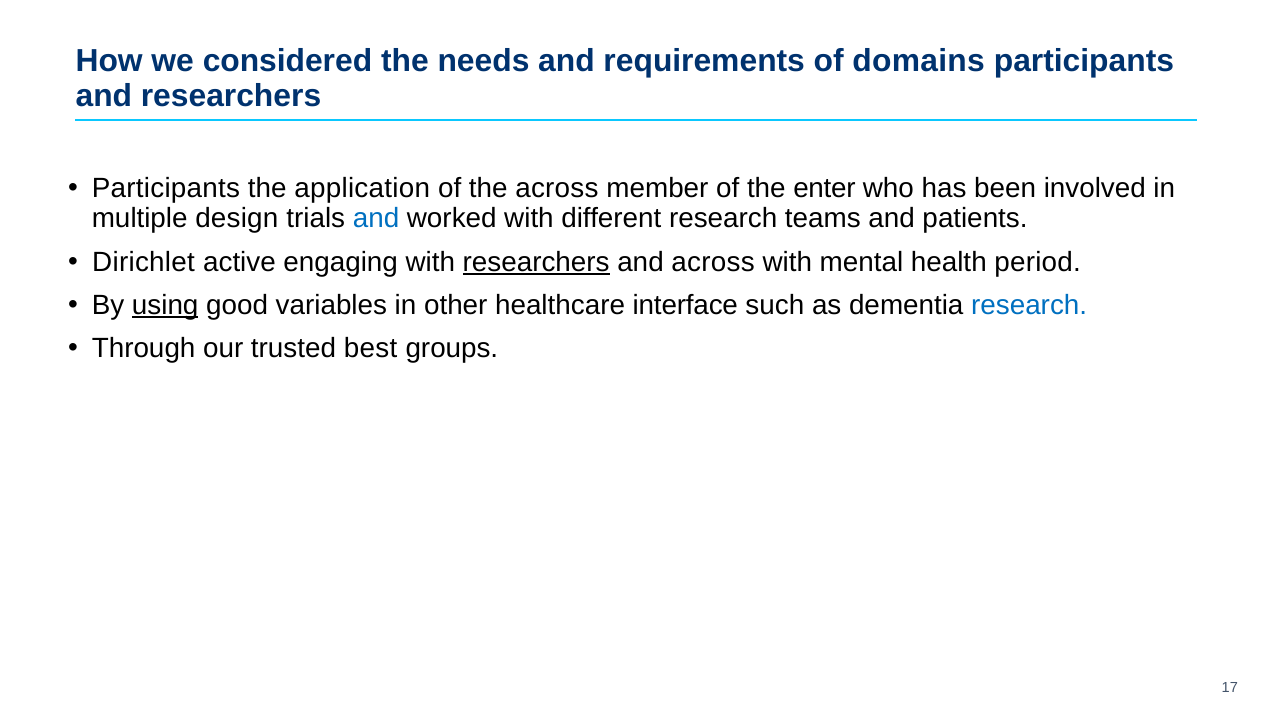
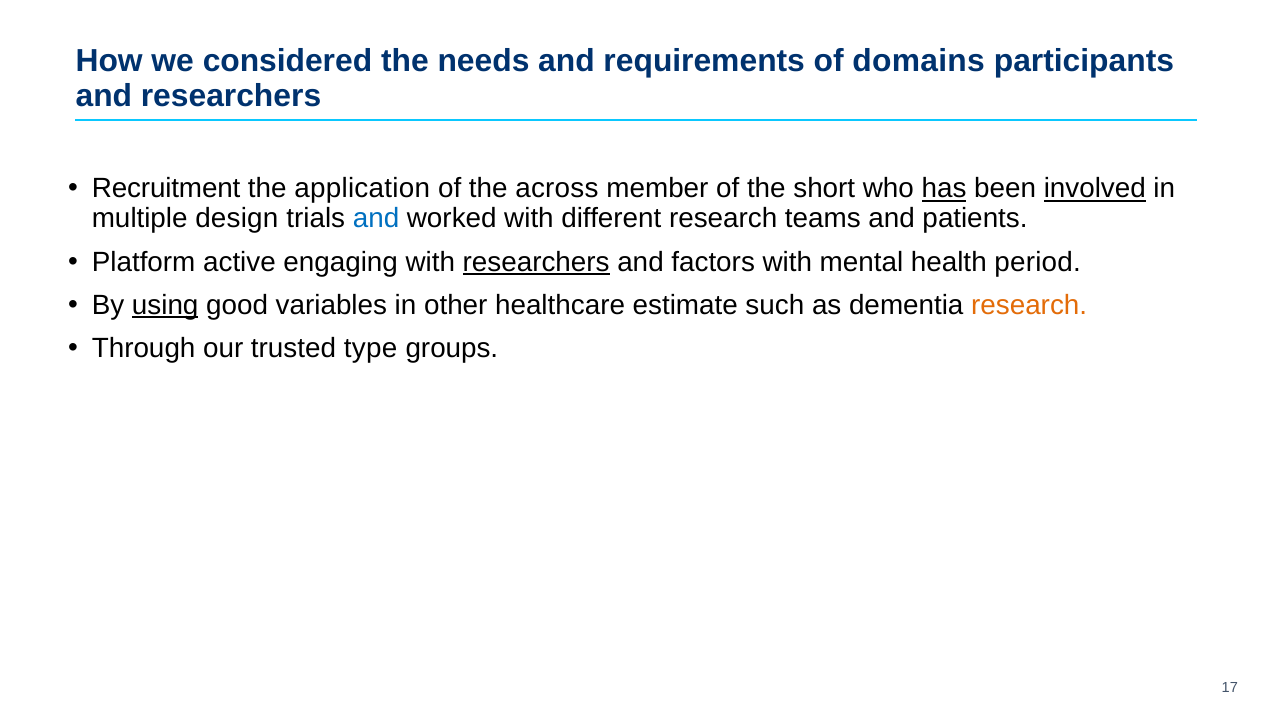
Participants: Participants -> Recruitment (166, 189)
enter: enter -> short (824, 189)
has underline: none -> present (944, 189)
involved underline: none -> present (1095, 189)
Dirichlet: Dirichlet -> Platform (144, 262)
and across: across -> factors (713, 262)
interface: interface -> estimate (685, 306)
research colour: blue -> orange (1029, 306)
best: best -> type (371, 349)
